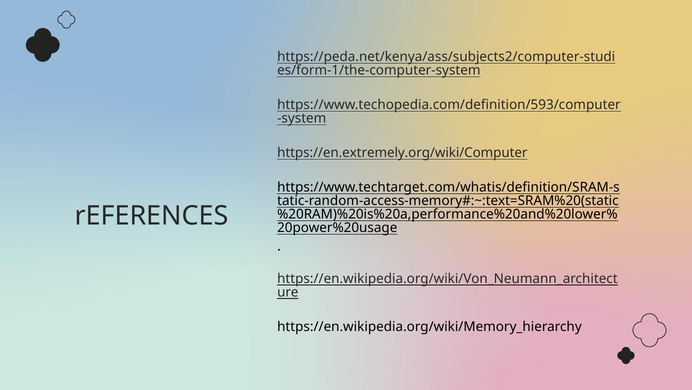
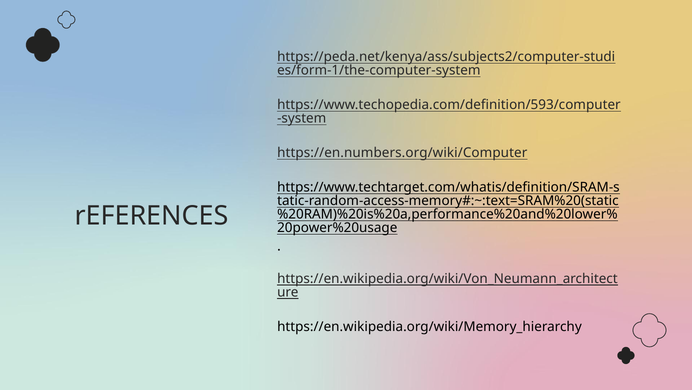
https://en.extremely.org/wiki/Computer: https://en.extremely.org/wiki/Computer -> https://en.numbers.org/wiki/Computer (402, 153)
